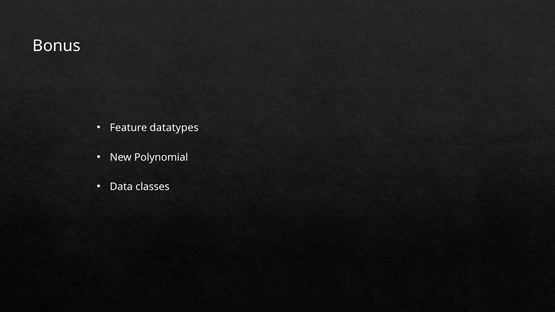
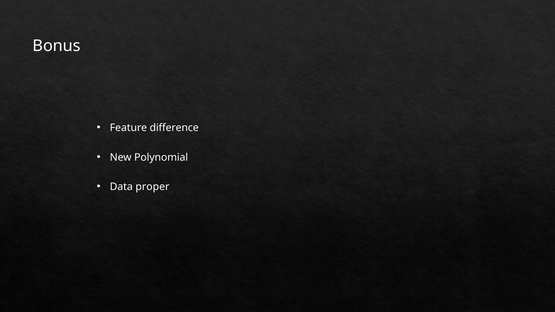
datatypes: datatypes -> difference (174, 128)
classes: classes -> proper (152, 187)
